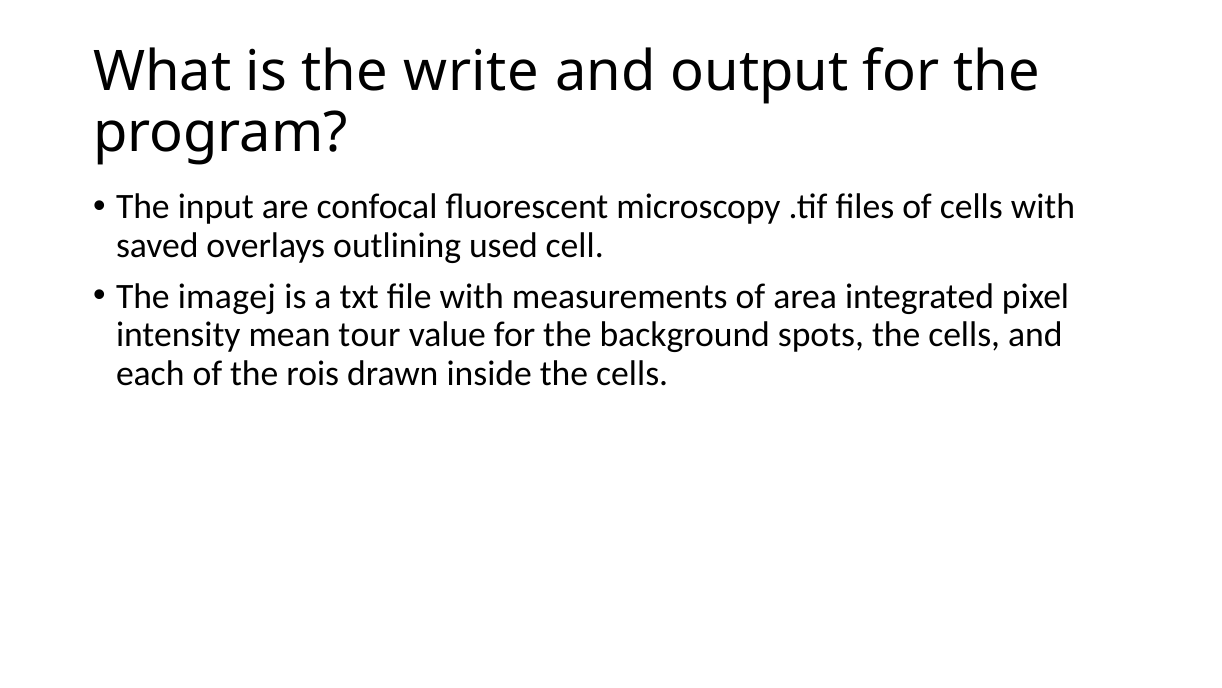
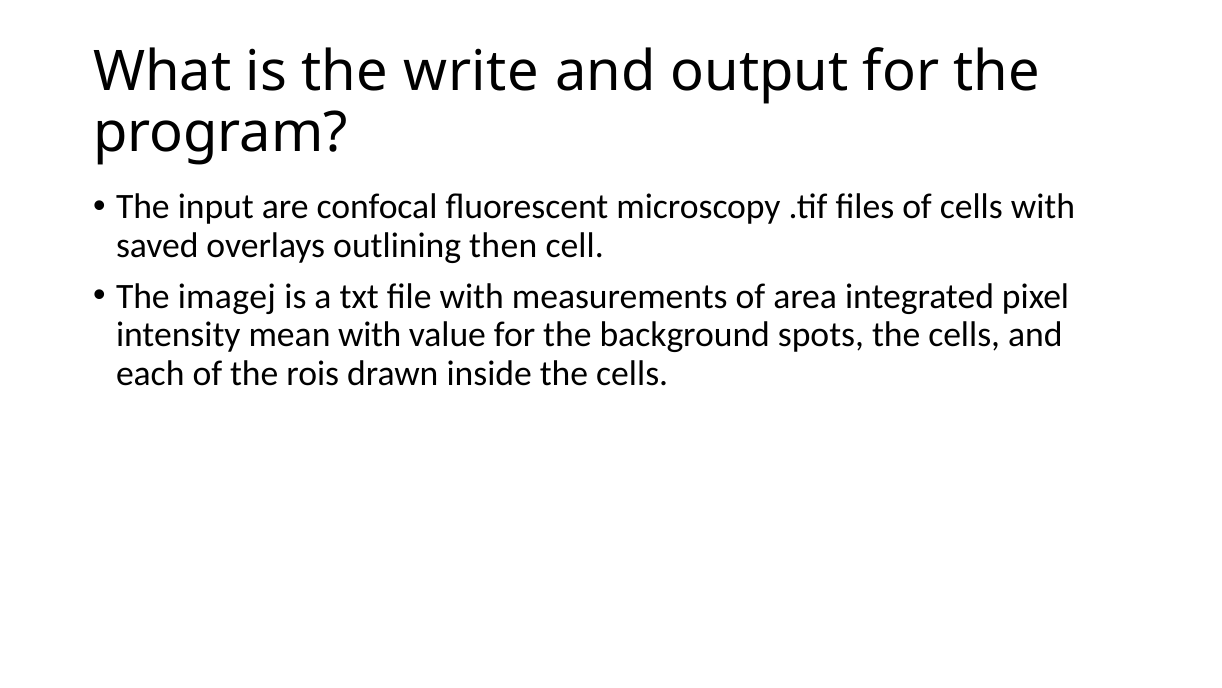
used: used -> then (503, 245)
mean tour: tour -> with (370, 335)
